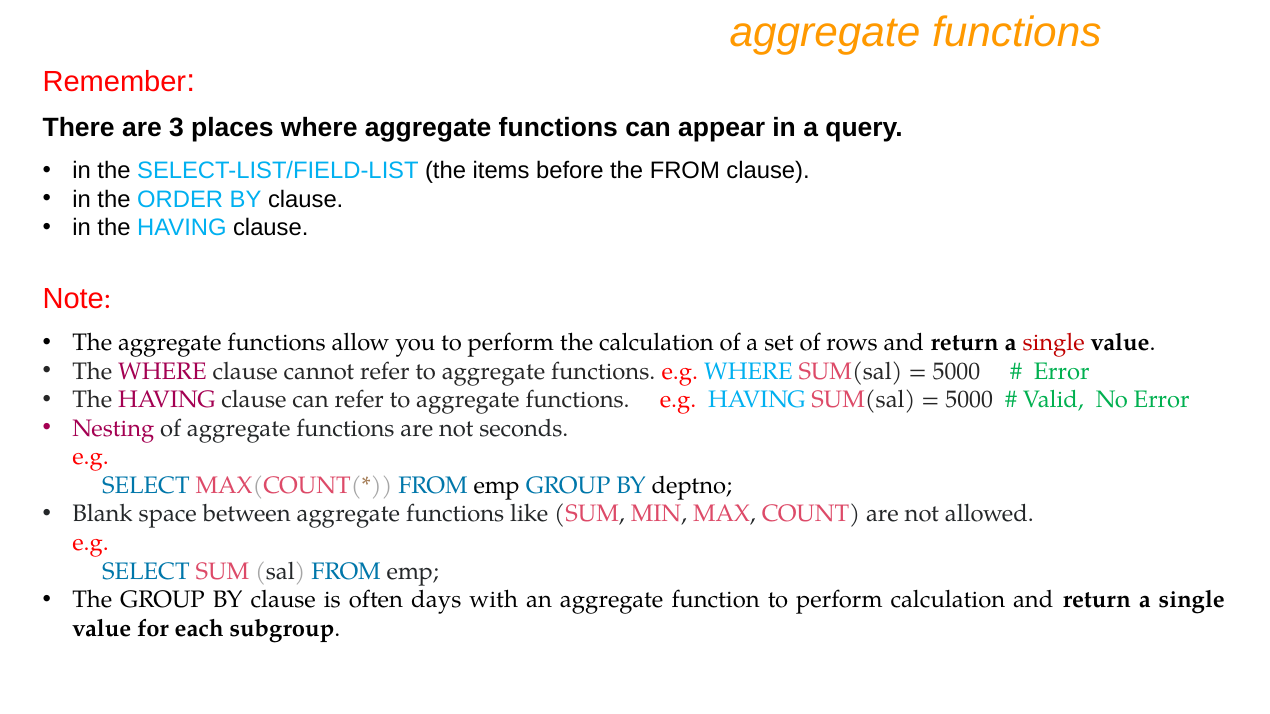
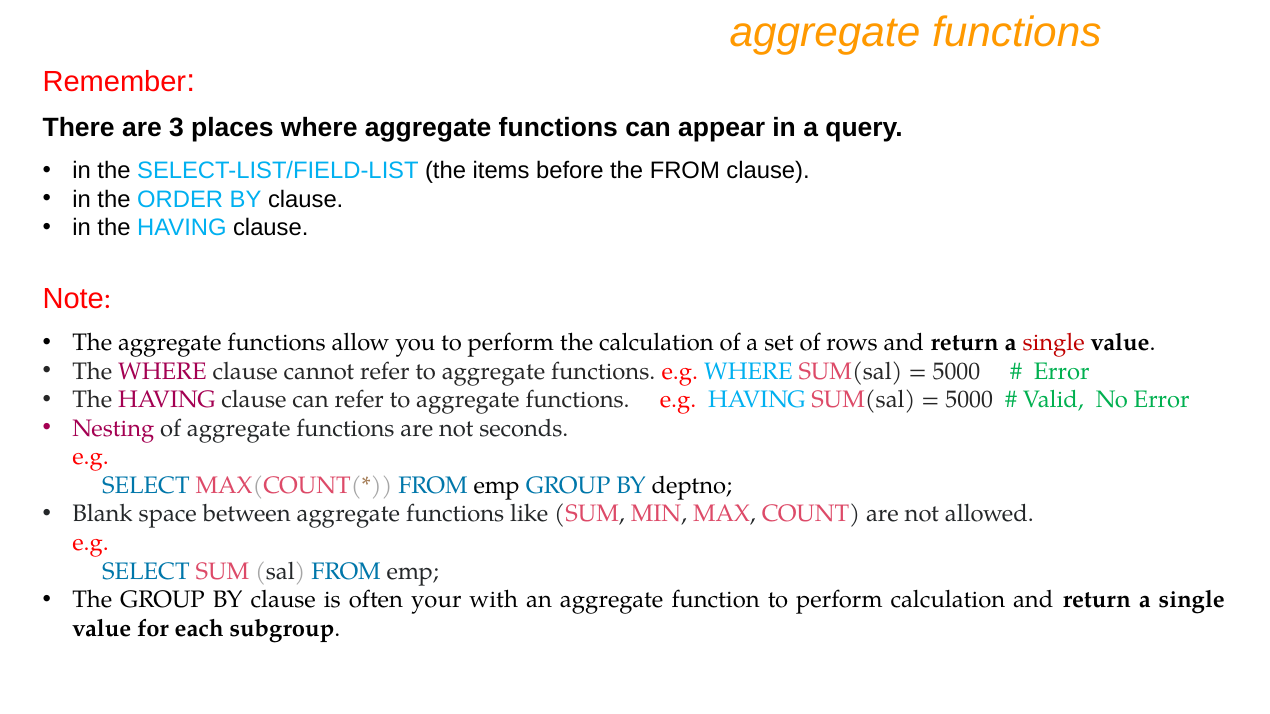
days: days -> your (436, 600)
